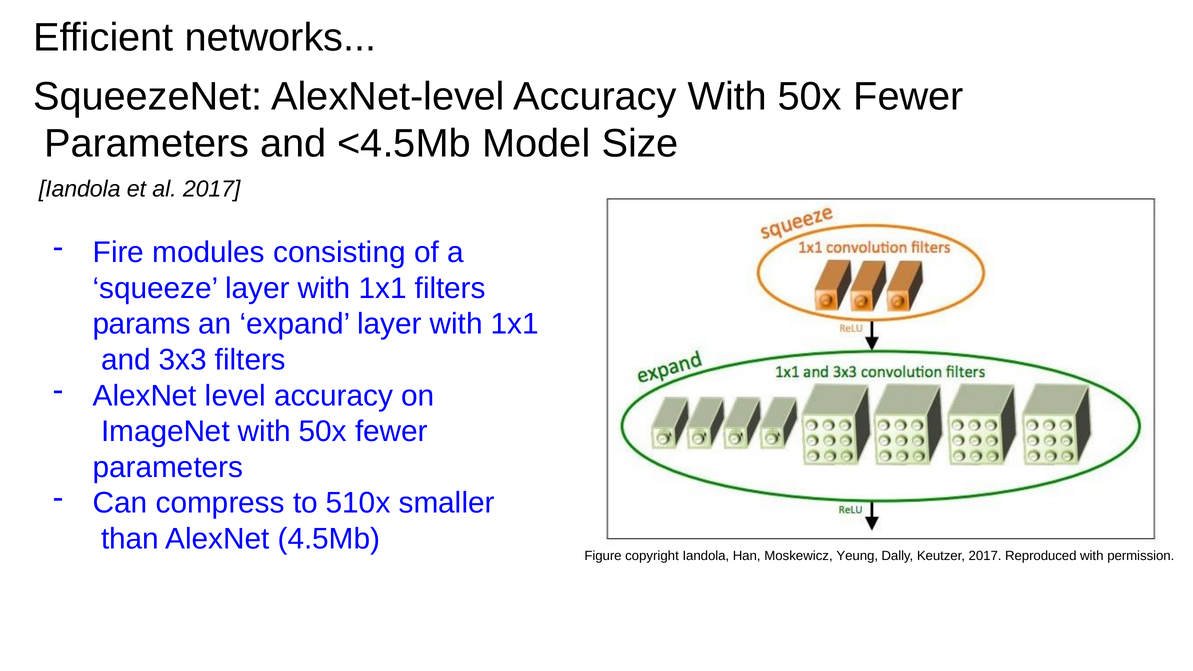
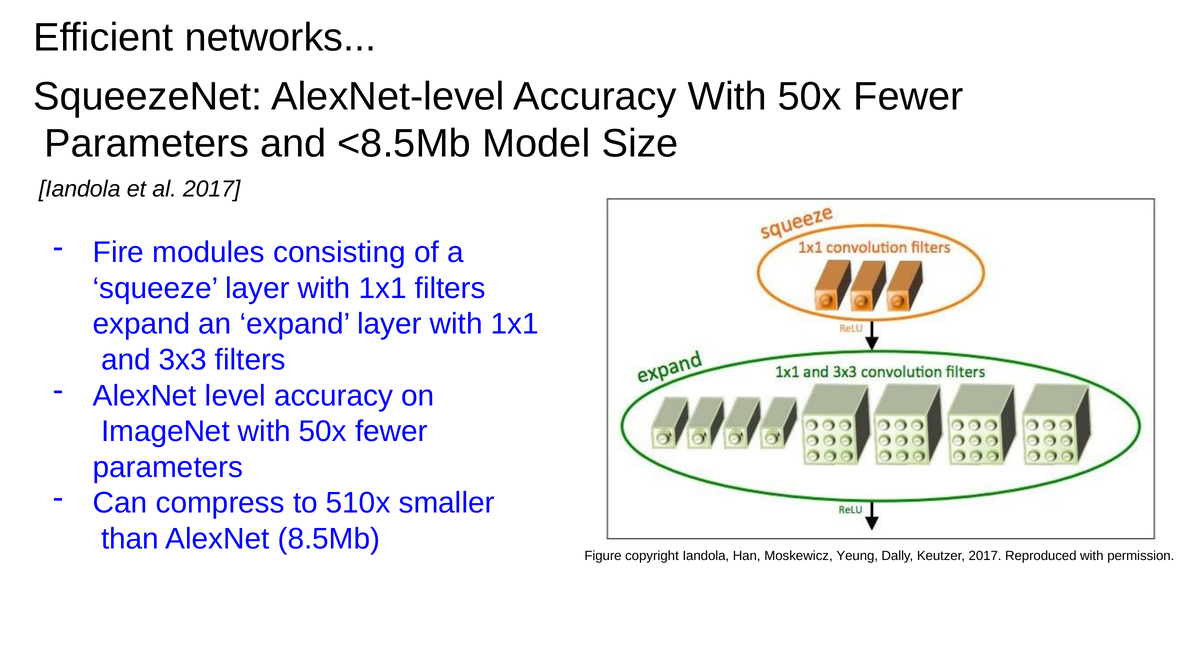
<4.5Mb: <4.5Mb -> <8.5Mb (404, 144)
params: params -> expand (142, 324)
4.5Mb: 4.5Mb -> 8.5Mb (329, 539)
